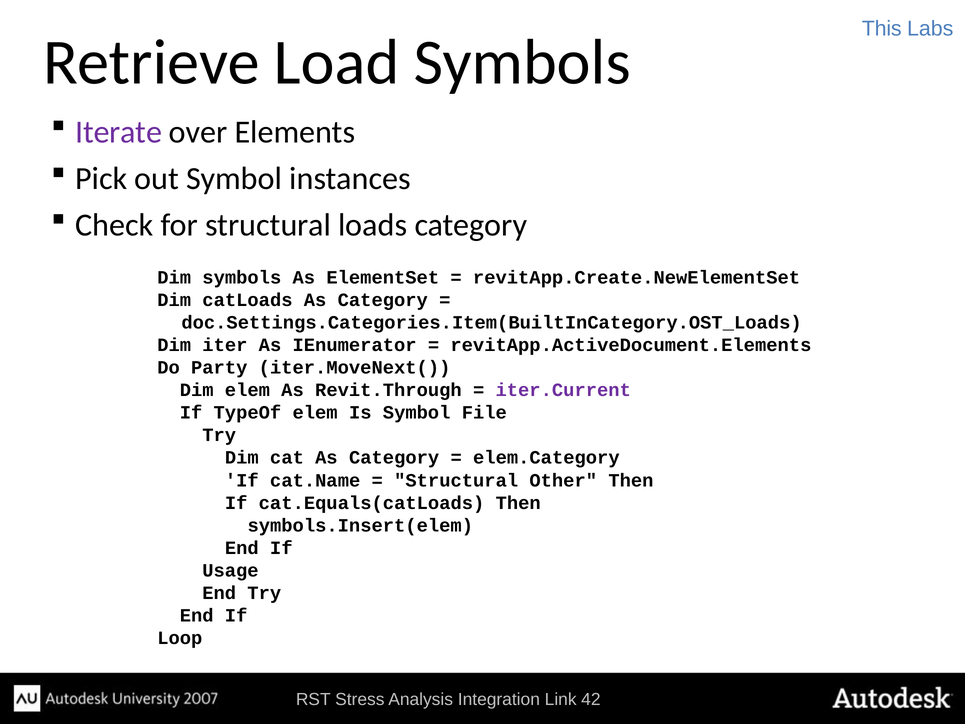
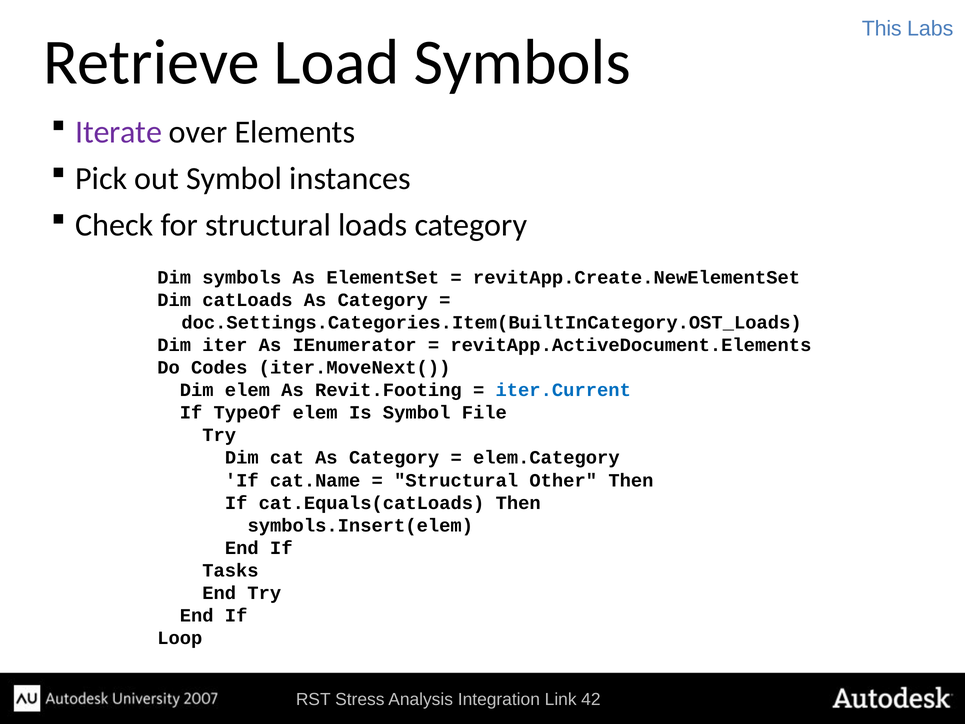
Party: Party -> Codes (219, 367)
Revit.Through: Revit.Through -> Revit.Footing (388, 390)
iter.Current colour: purple -> blue (563, 390)
Usage: Usage -> Tasks (230, 570)
